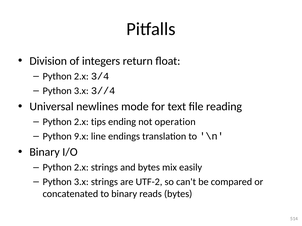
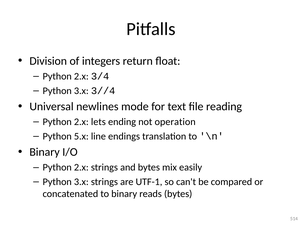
tips: tips -> lets (98, 122)
9.x: 9.x -> 5.x (81, 137)
UTF-2: UTF-2 -> UTF-1 (149, 182)
